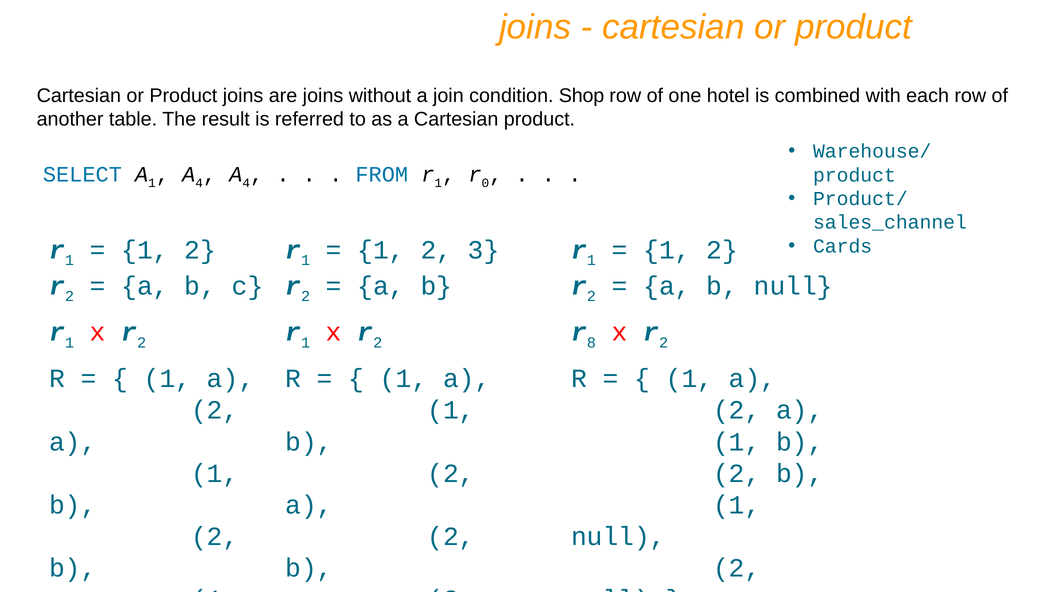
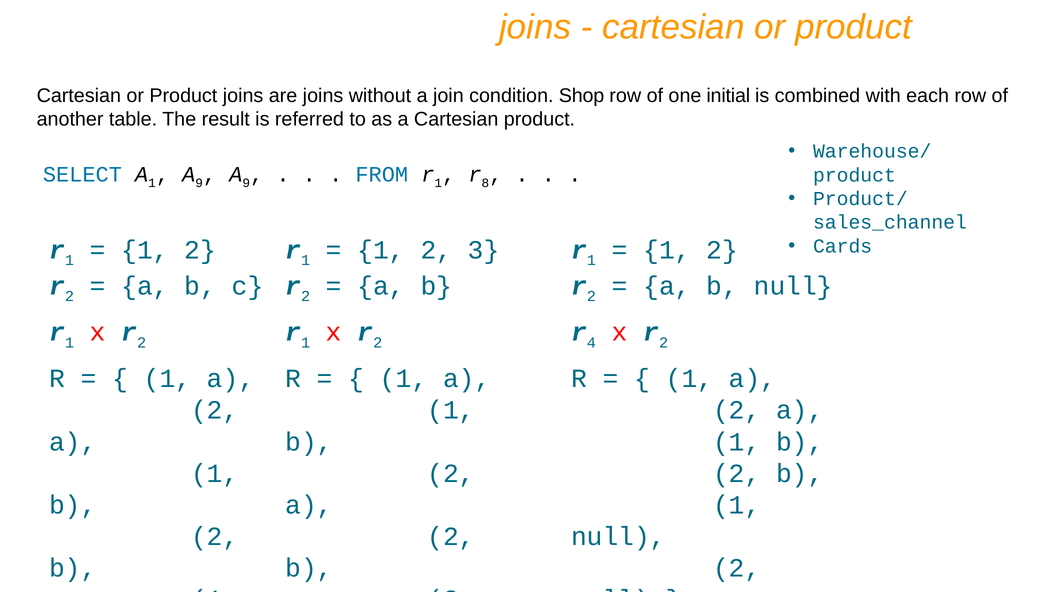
hotel: hotel -> initial (728, 96)
4: 4 -> 9 (199, 183)
4: 4 -> 9 (246, 183)
0: 0 -> 8 (485, 183)
r 8: 8 -> 4 (591, 342)
